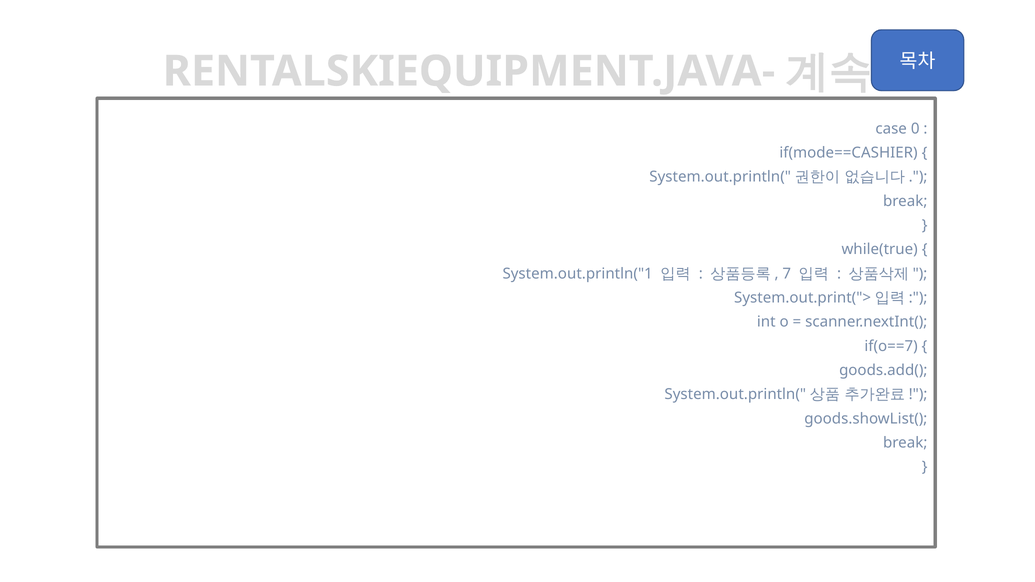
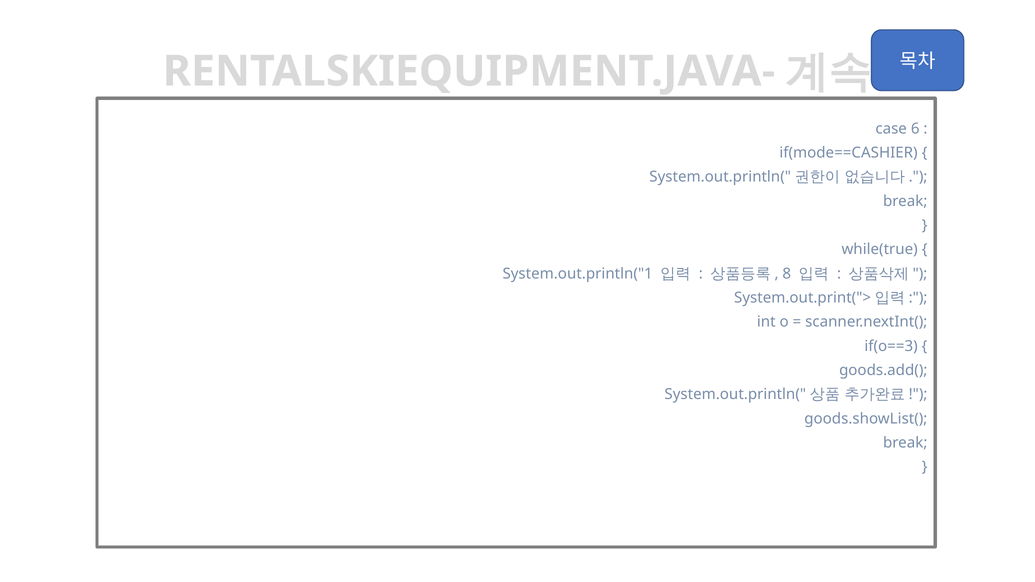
0: 0 -> 6 (915, 129)
7: 7 -> 8 (787, 274)
if(o==7: if(o==7 -> if(o==3 (891, 346)
